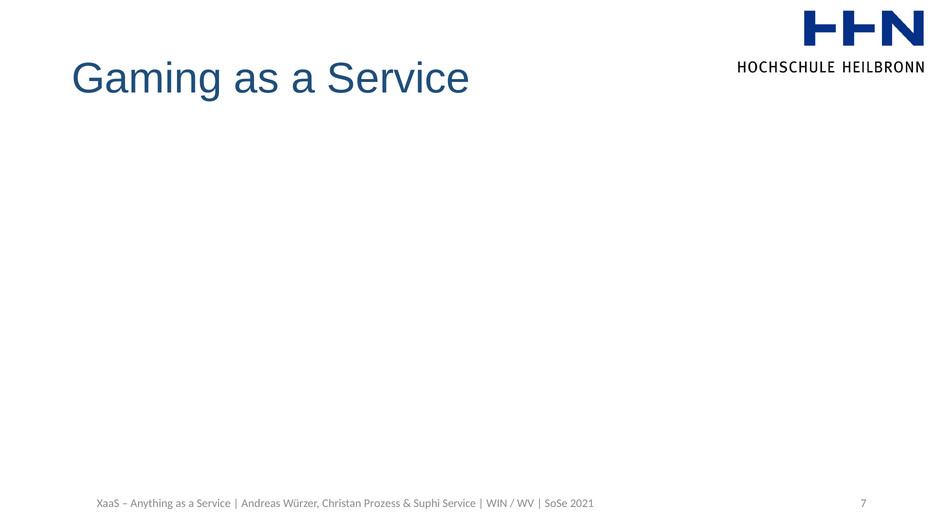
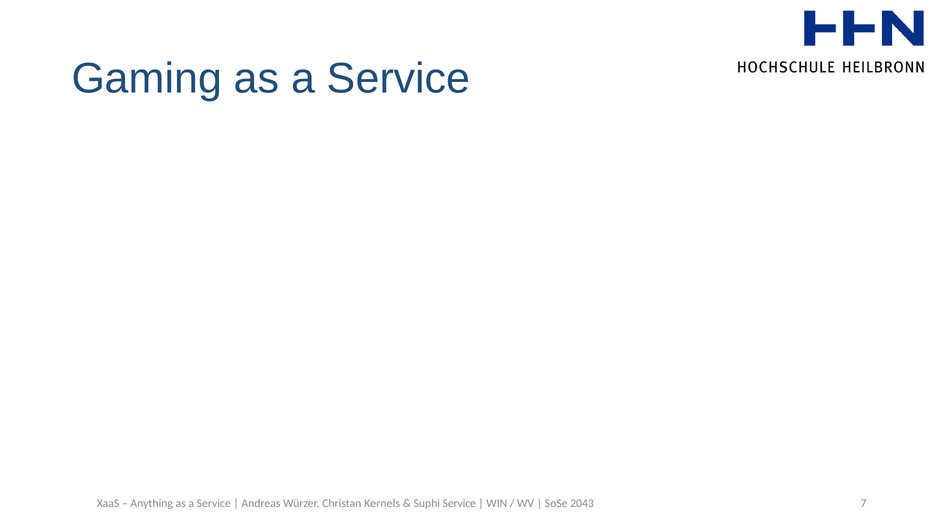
Prozess: Prozess -> Kernels (382, 504)
2021: 2021 -> 2043 (582, 504)
